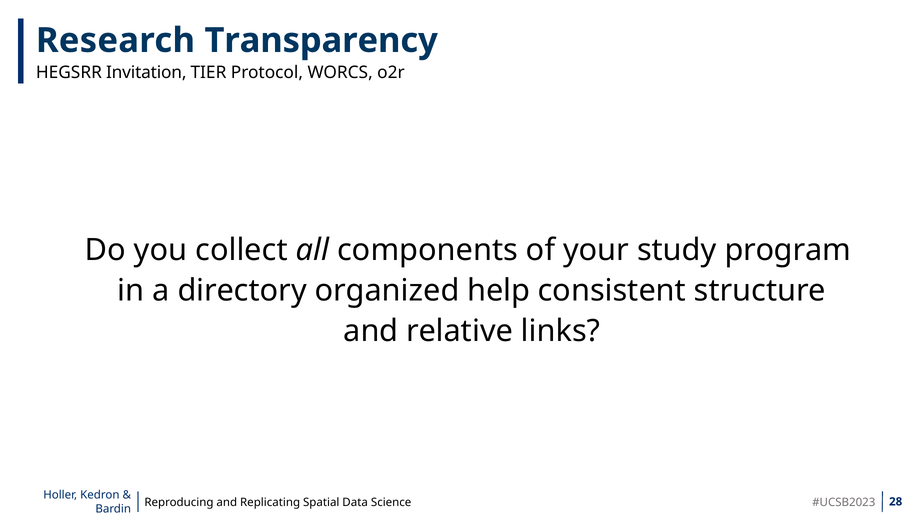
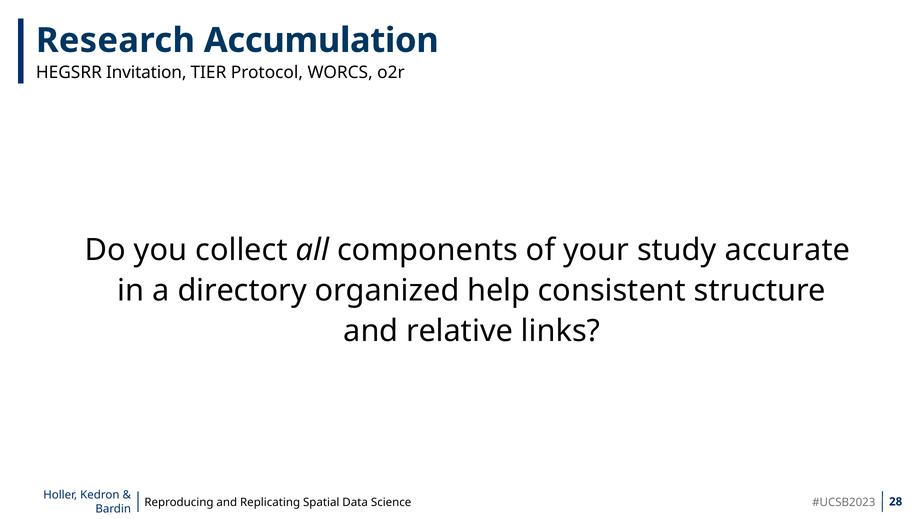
Transparency: Transparency -> Accumulation (321, 40)
program: program -> accurate (787, 250)
